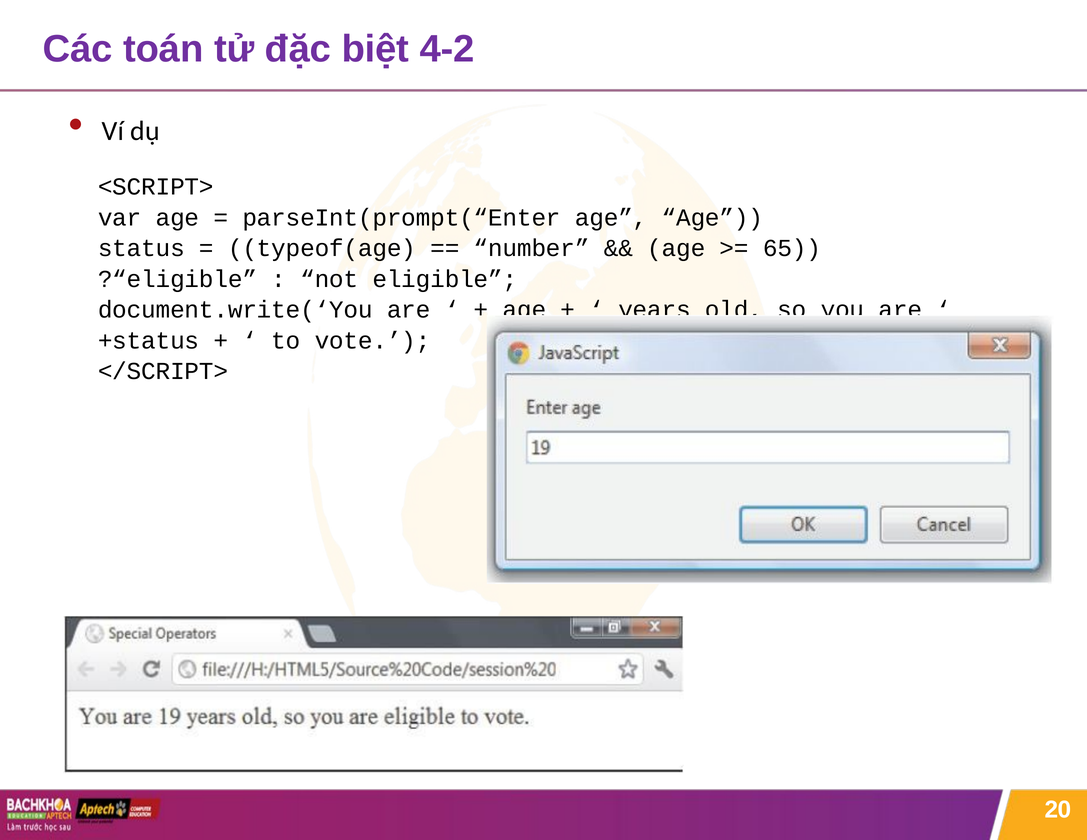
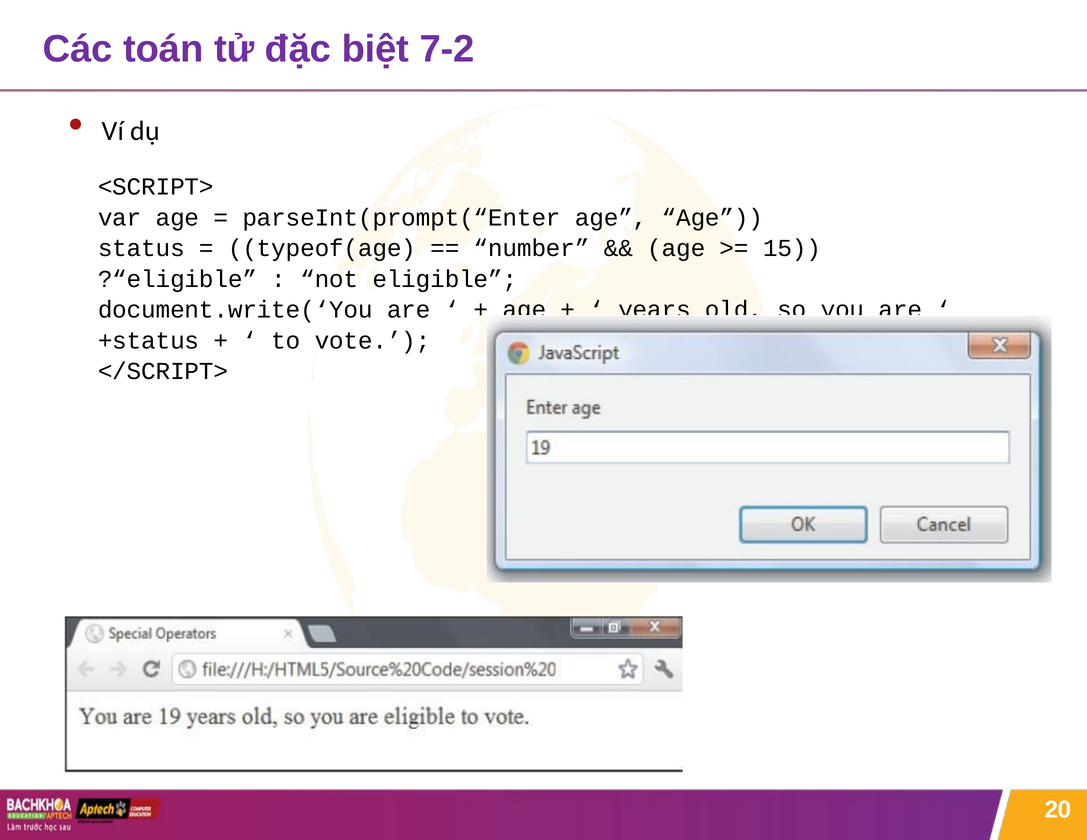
4-2: 4-2 -> 7-2 (447, 49)
65: 65 -> 15 (792, 248)
